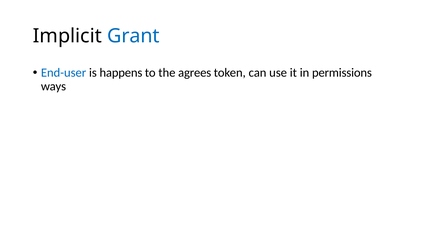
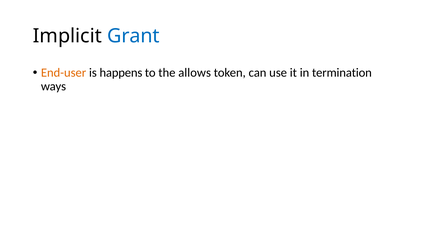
End-user colour: blue -> orange (64, 73)
agrees: agrees -> allows (195, 73)
permissions: permissions -> termination (342, 73)
